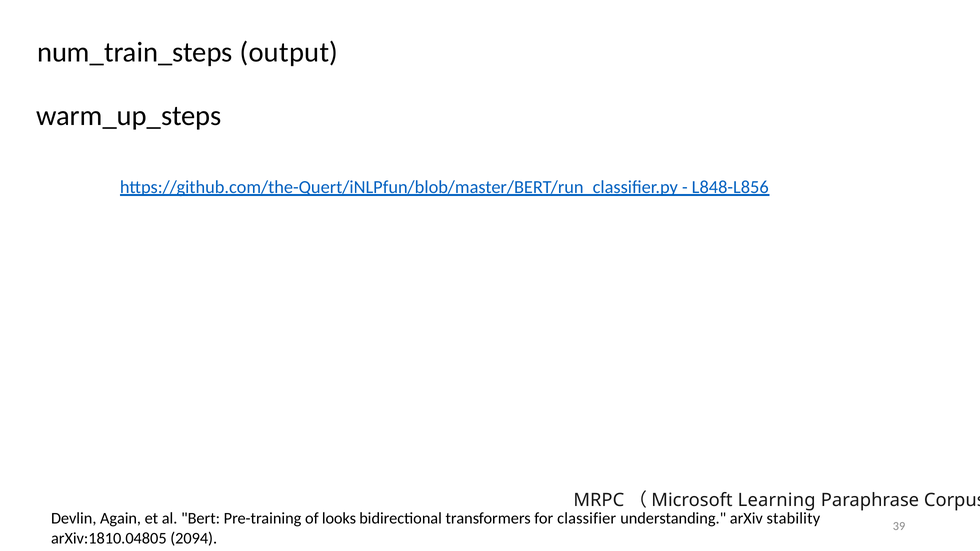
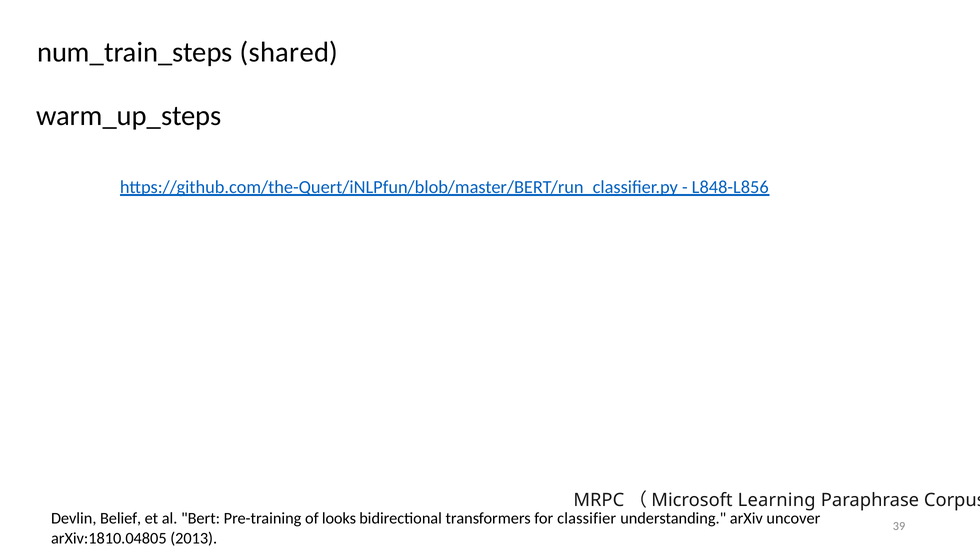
output: output -> shared (289, 52)
Again: Again -> Belief (121, 519)
stability: stability -> uncover (793, 519)
2094: 2094 -> 2013 (194, 538)
